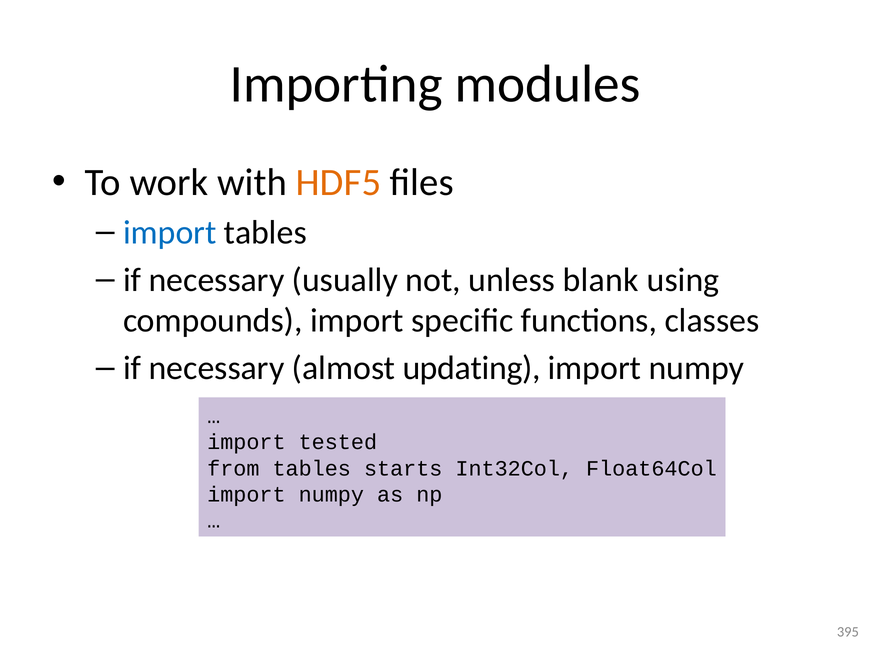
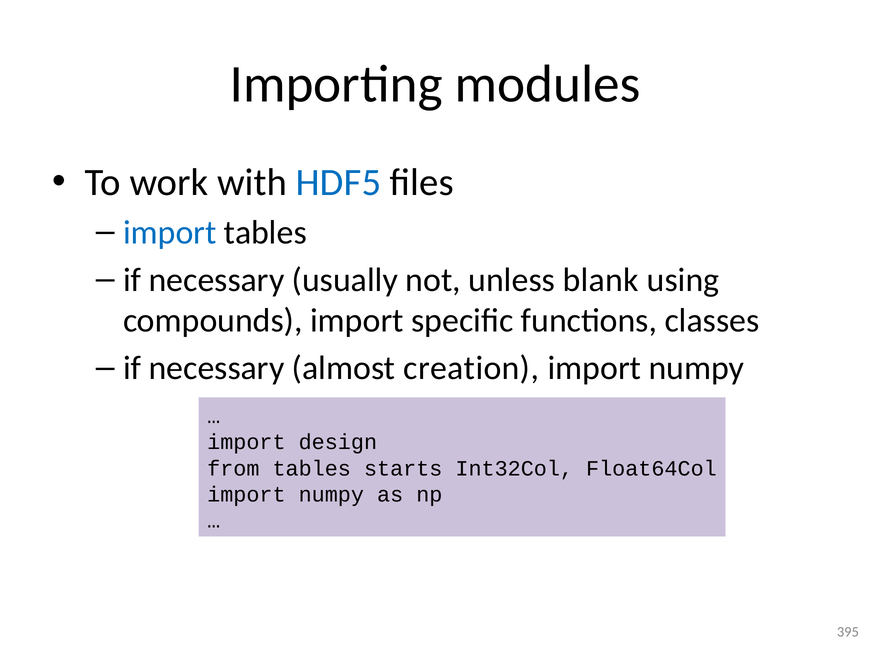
HDF5 colour: orange -> blue (338, 183)
updating: updating -> creation (471, 368)
tested: tested -> design (338, 442)
